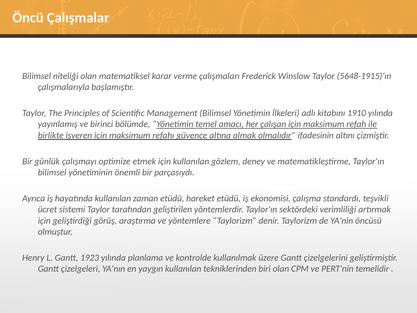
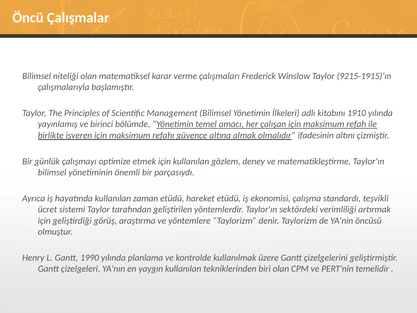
5648-1915)’ın: 5648-1915)’ın -> 9215-1915)’ın (364, 76)
1923: 1923 -> 1990 (90, 258)
